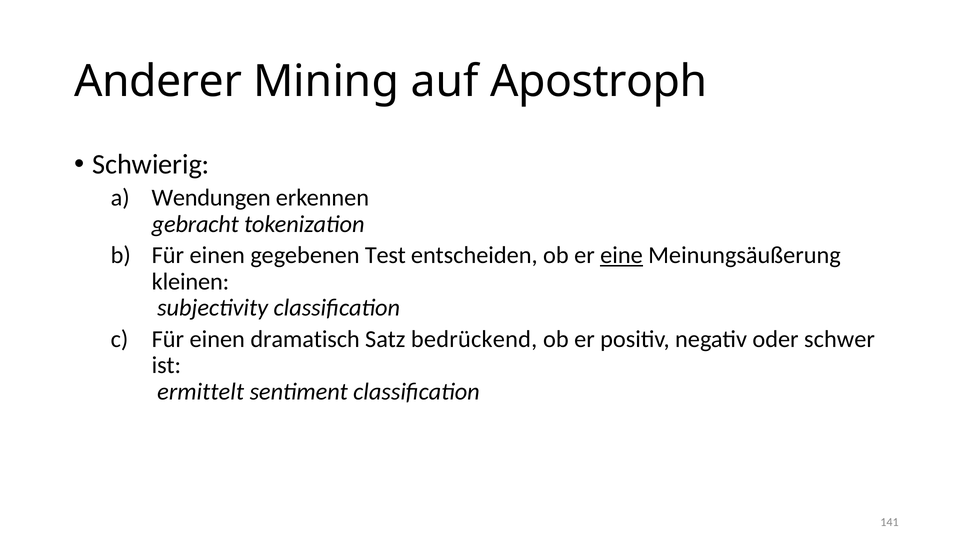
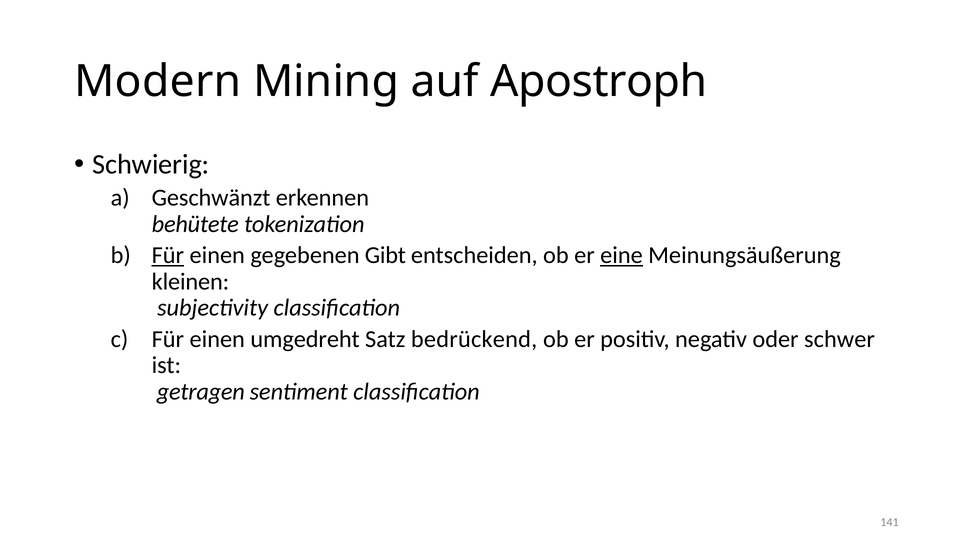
Anderer: Anderer -> Modern (158, 82)
Wendungen: Wendungen -> Geschwänzt (211, 198)
gebracht: gebracht -> behütete (195, 224)
Für underline: none -> present (168, 256)
Test: Test -> Gibt (385, 256)
dramatisch: dramatisch -> umgedreht (305, 339)
ermittelt: ermittelt -> getragen (201, 392)
